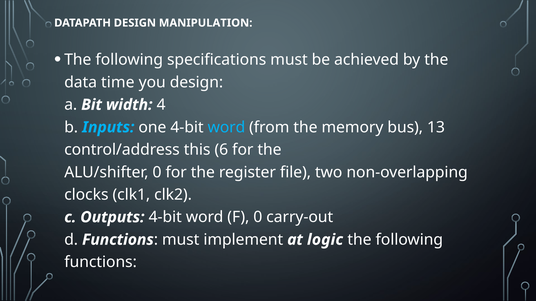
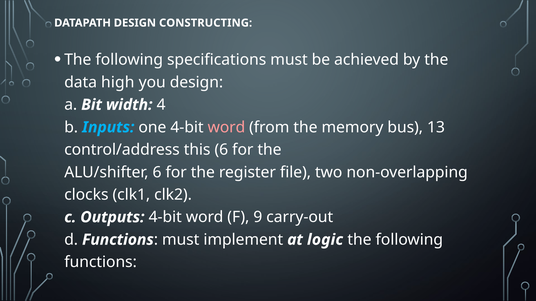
MANIPULATION: MANIPULATION -> CONSTRUCTING (206, 23)
time: time -> high (118, 82)
word colour: light blue -> pink (226, 127)
ALU/shifter 0: 0 -> 6 (157, 172)
F 0: 0 -> 9 (258, 218)
